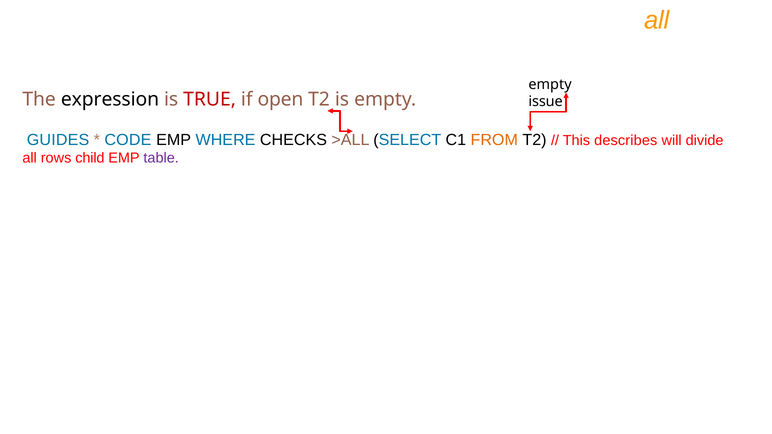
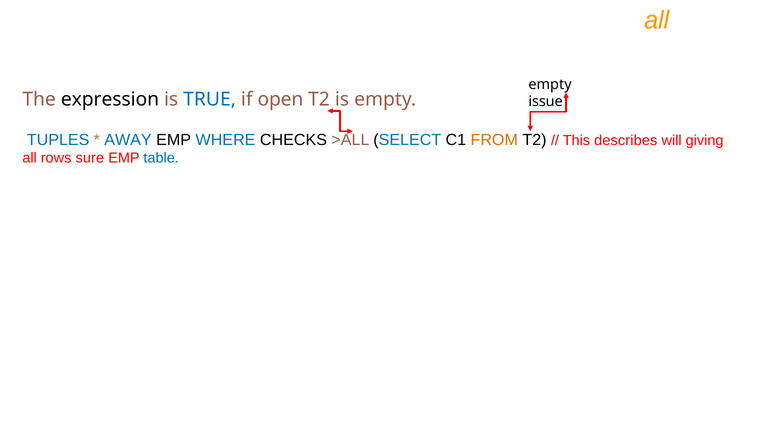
TRUE colour: red -> blue (210, 99)
GUIDES: GUIDES -> TUPLES (58, 140)
CODE: CODE -> AWAY (128, 140)
divide: divide -> giving (705, 140)
child: child -> sure (90, 158)
table colour: purple -> blue (161, 158)
